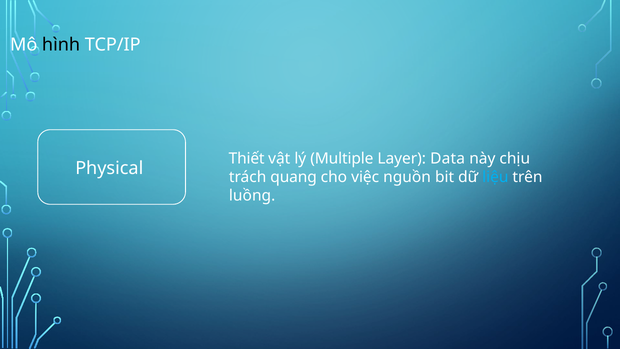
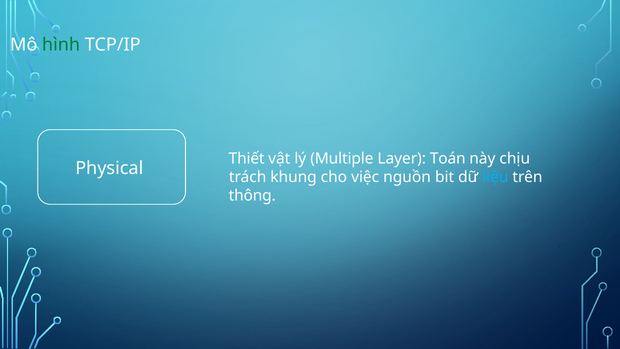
hình colour: black -> green (61, 45)
Data: Data -> Toán (448, 158)
quang: quang -> khung (294, 177)
luồng: luồng -> thông (252, 196)
